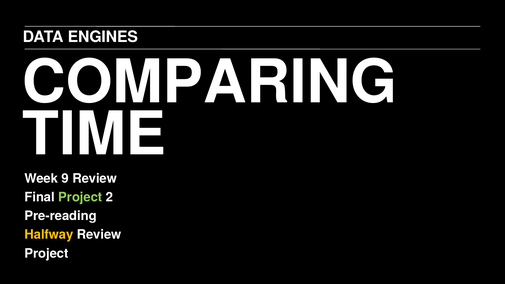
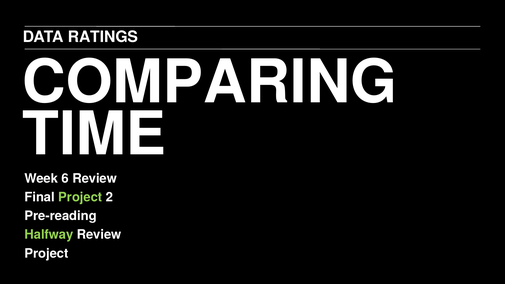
ENGINES: ENGINES -> RATINGS (103, 37)
9: 9 -> 6 (65, 178)
Halfway colour: yellow -> light green (49, 234)
